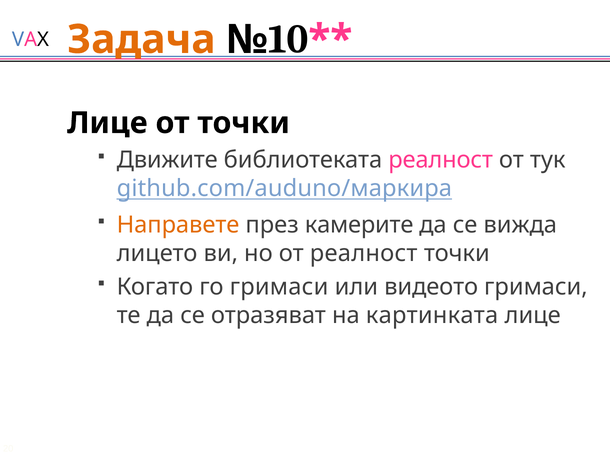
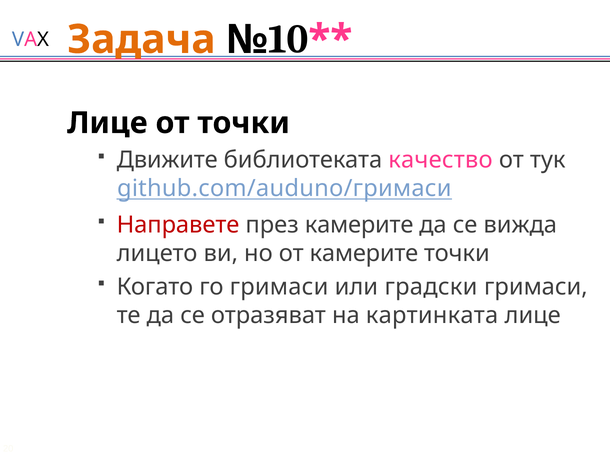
библиотеката реалност: реалност -> качество (440, 160)
github.com/auduno/маркира: github.com/auduno/маркира -> github.com/auduno/гримаси (284, 188)
Направете colour: orange -> red (178, 225)
от реалност: реалност -> камерите (364, 254)
видеото: видеото -> градски (431, 287)
